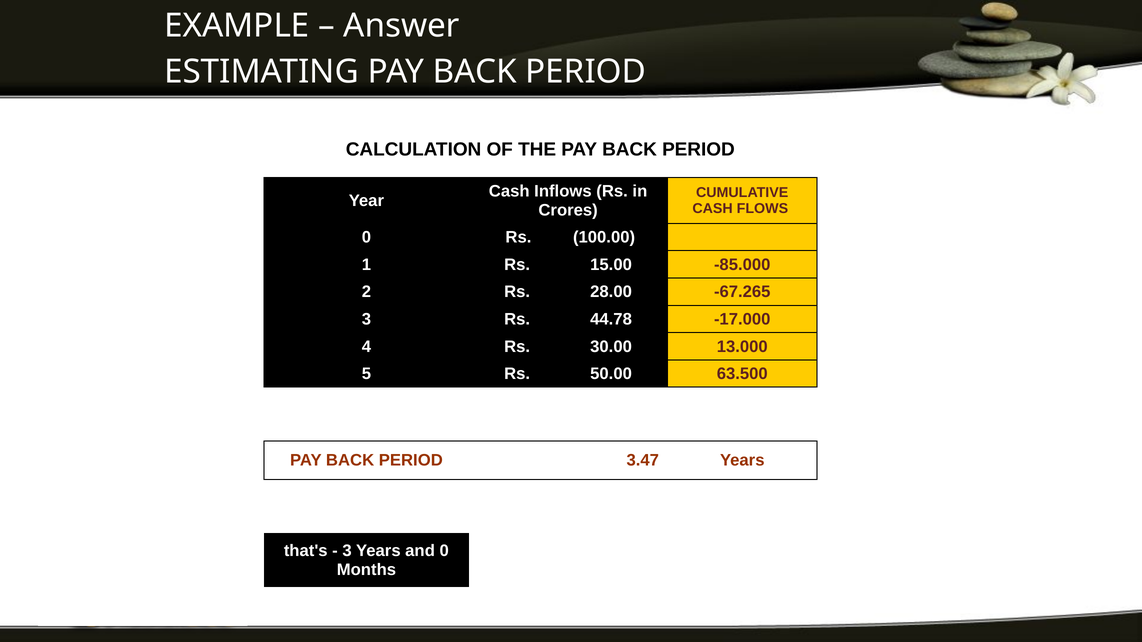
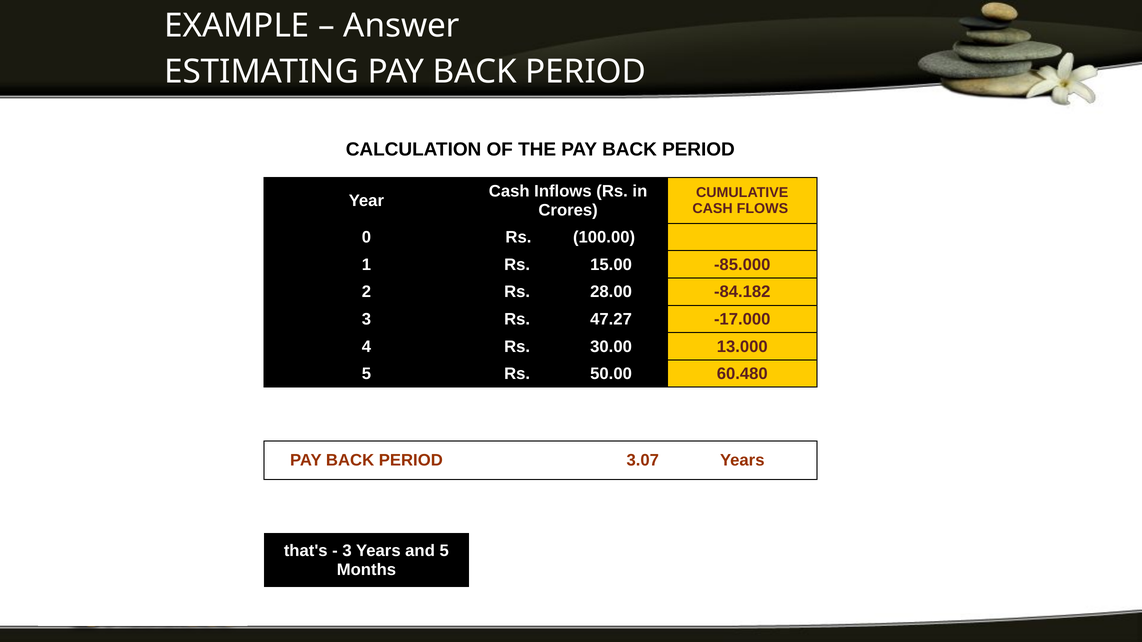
-67.265: -67.265 -> -84.182 (742, 292)
44.78: 44.78 -> 47.27 (611, 319)
63.500: 63.500 -> 60.480 (742, 374)
3.47: 3.47 -> 3.07 (643, 461)
and 0: 0 -> 5 (444, 551)
